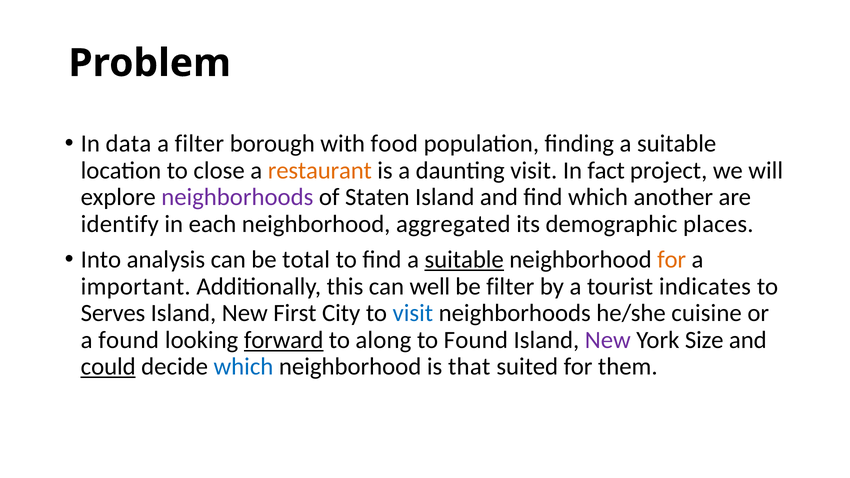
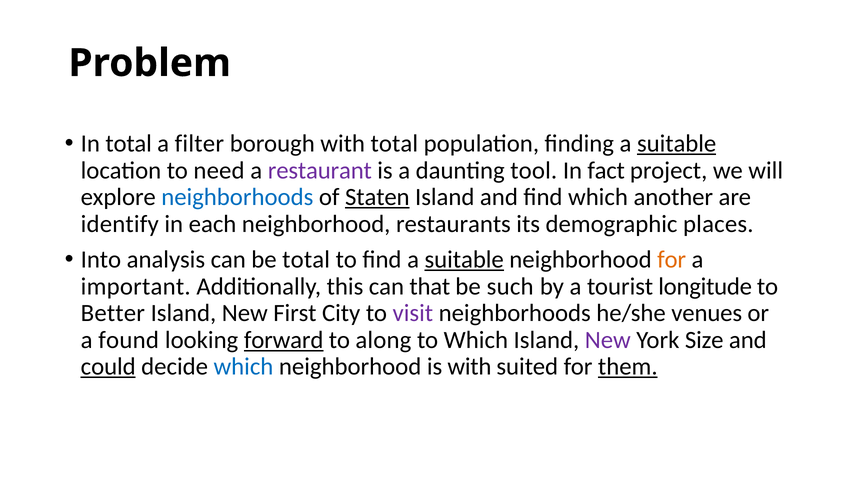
In data: data -> total (129, 144)
with food: food -> total (394, 144)
suitable underline: none -> present (677, 144)
close: close -> need (219, 170)
restaurant colour: orange -> purple (320, 170)
daunting visit: visit -> tool (534, 170)
neighborhoods colour: purple -> blue (237, 197)
Staten underline: none -> present (377, 197)
aggregated: aggregated -> restaurants (453, 224)
well: well -> that (430, 286)
be filter: filter -> such (510, 286)
indicates: indicates -> longitude (705, 286)
Serves: Serves -> Better (113, 313)
visit colour: blue -> purple (413, 313)
cuisine: cuisine -> venues (707, 313)
to Found: Found -> Which (476, 340)
is that: that -> with (469, 367)
them underline: none -> present (628, 367)
